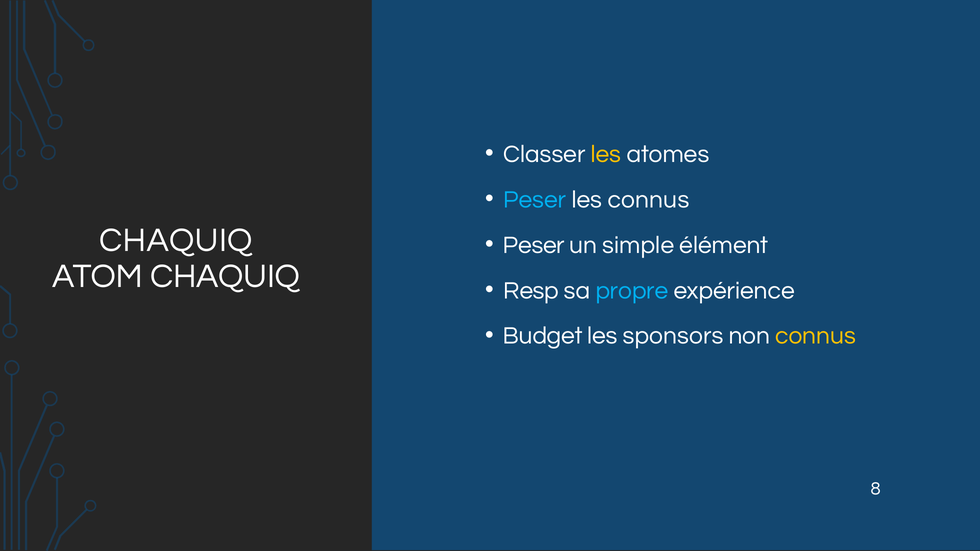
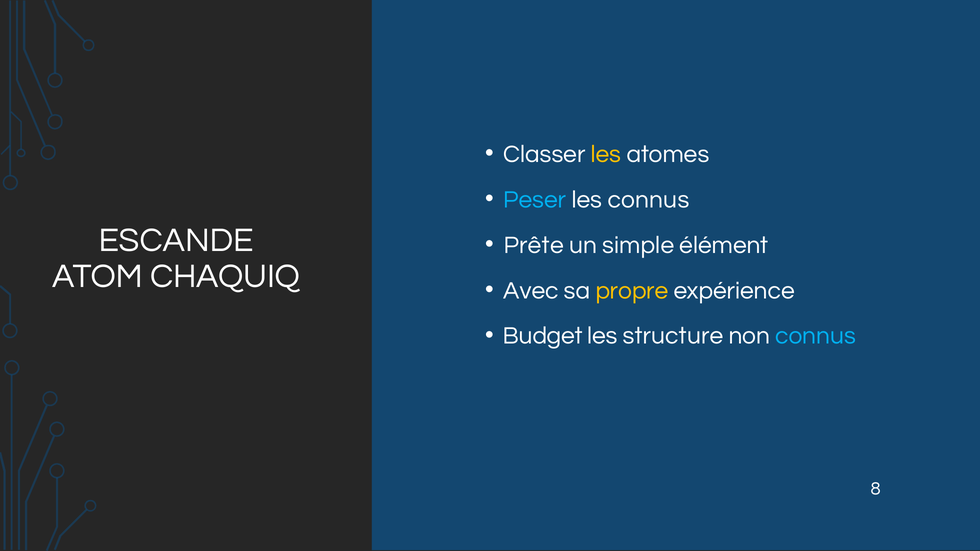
CHAQUIQ: CHAQUIQ -> ESCANDE (176, 240)
Peser: Peser -> Prête (534, 245)
Resp: Resp -> Avec (531, 291)
propre colour: light blue -> yellow (632, 291)
sponsors: sponsors -> structure (673, 336)
connus colour: yellow -> light blue (816, 336)
